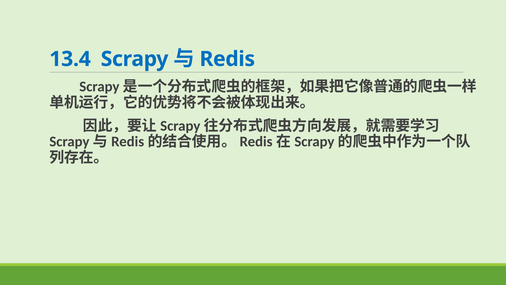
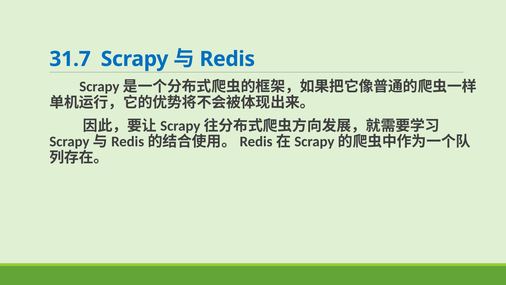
13.4: 13.4 -> 31.7 (70, 59)
